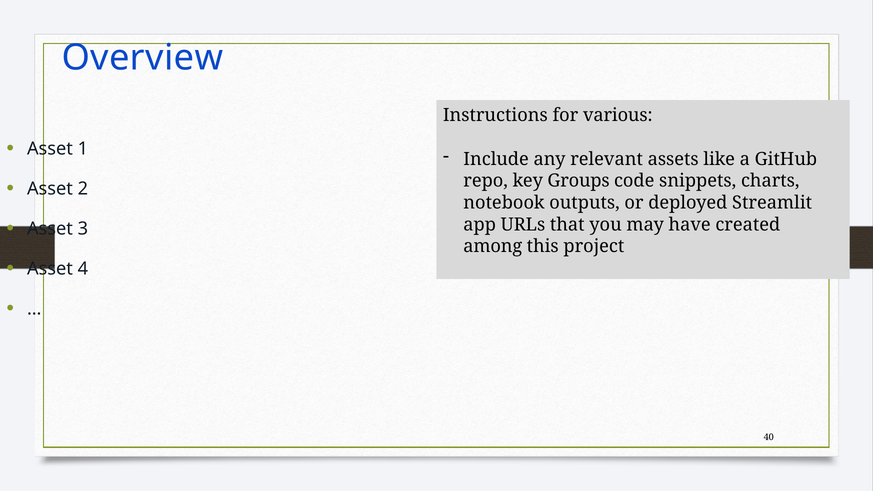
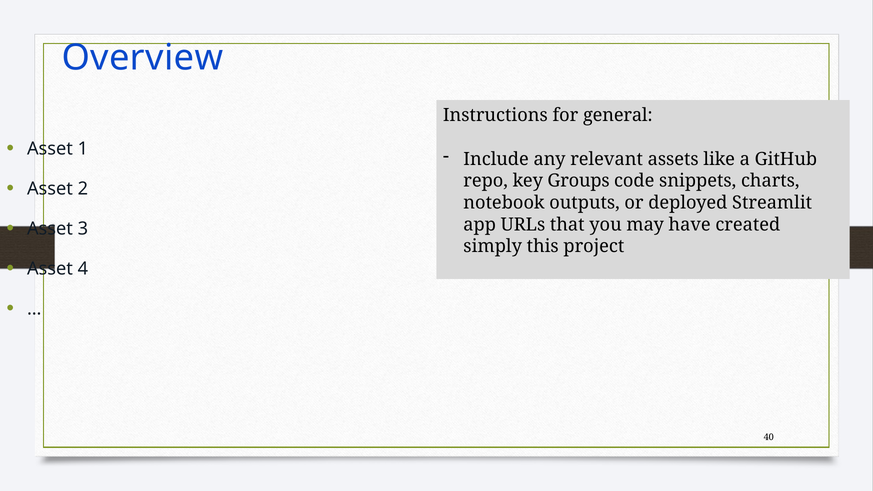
various: various -> general (618, 115)
among: among -> simply (493, 246)
